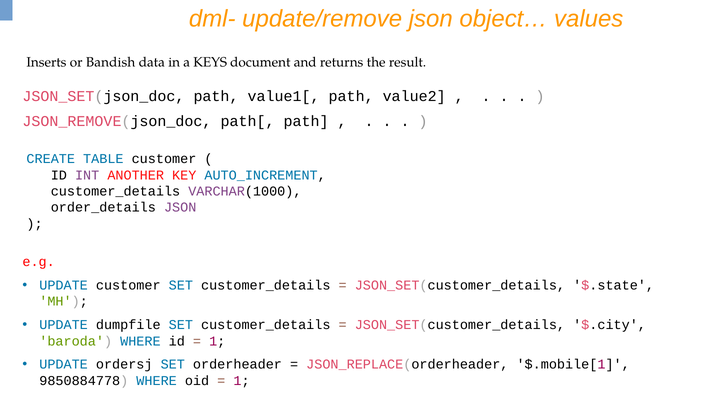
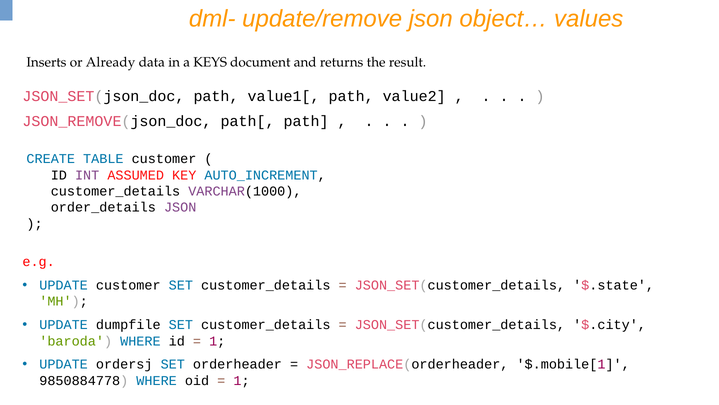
Bandish: Bandish -> Already (111, 62)
ANOTHER: ANOTHER -> ASSUMED (136, 175)
